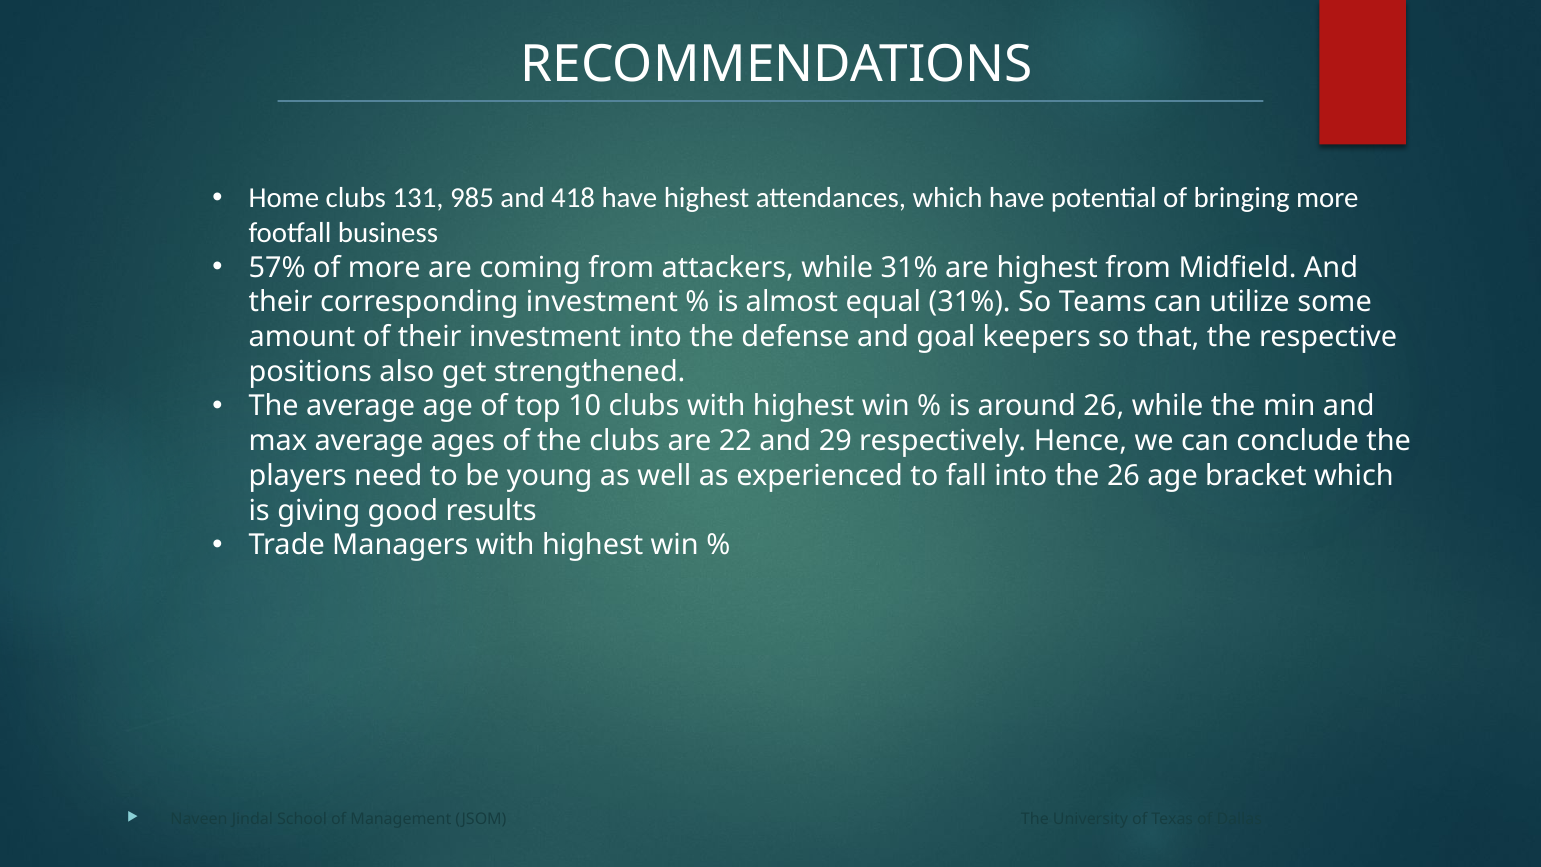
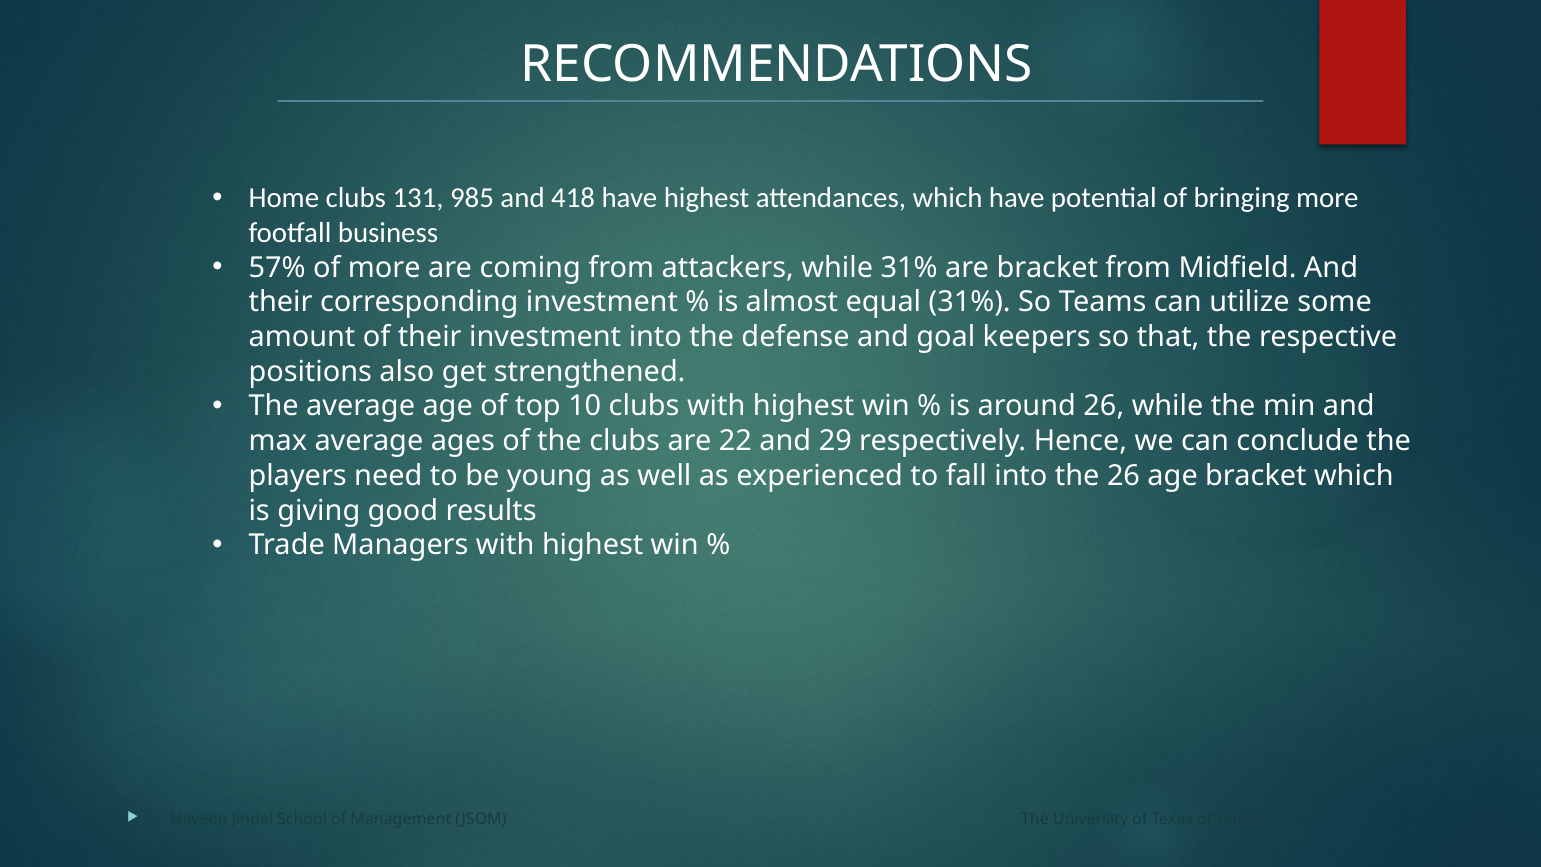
are highest: highest -> bracket (1047, 268)
